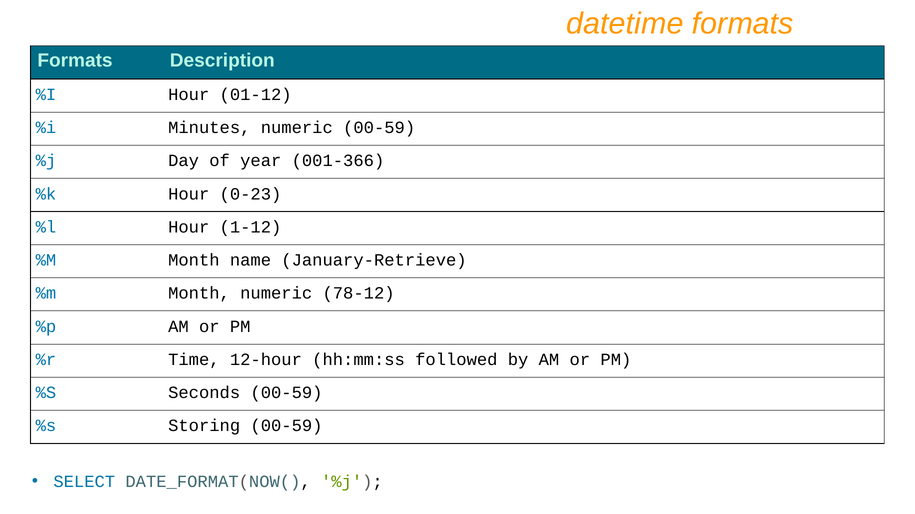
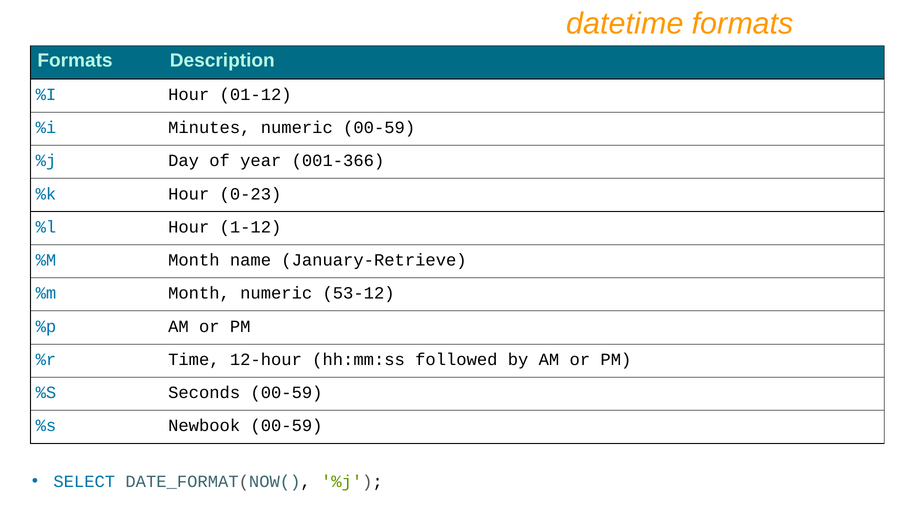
78-12: 78-12 -> 53-12 (359, 294)
Storing: Storing -> Newbook (204, 426)
